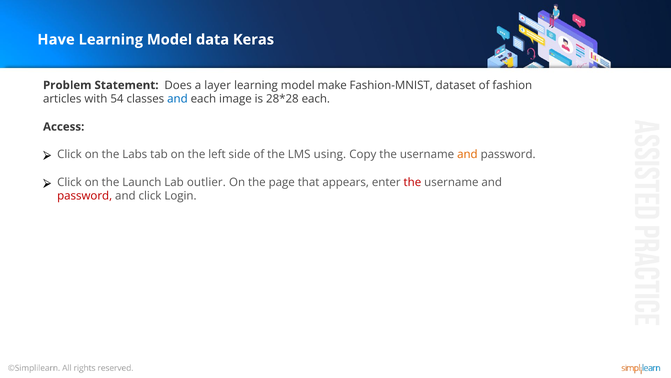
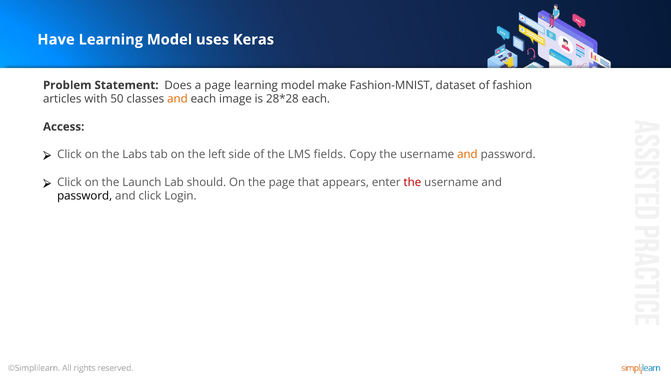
data: data -> uses (212, 40)
a layer: layer -> page (218, 85)
54: 54 -> 50 (117, 99)
and colour: blue -> orange (177, 99)
using: using -> fields (330, 154)
outlier: outlier -> should (206, 182)
password colour: red -> black (85, 196)
